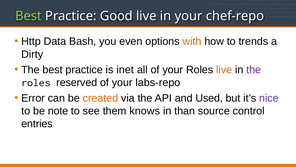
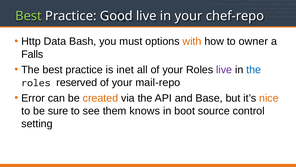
even: even -> must (131, 41)
trends: trends -> owner (253, 41)
Dirty: Dirty -> Falls (32, 54)
live colour: orange -> purple (224, 70)
the colour: purple -> blue (254, 70)
labs-repo: labs-repo -> mail-repo (158, 82)
Used: Used -> Base (209, 98)
nice colour: purple -> orange (269, 98)
note: note -> sure (58, 111)
than: than -> boot (185, 111)
entries: entries -> setting (37, 123)
